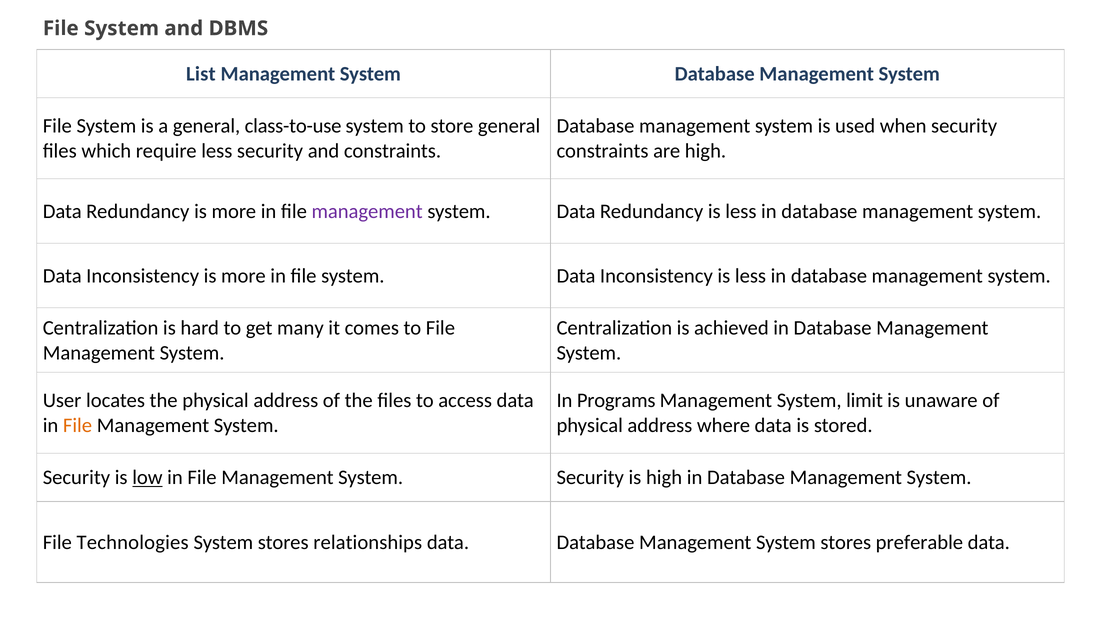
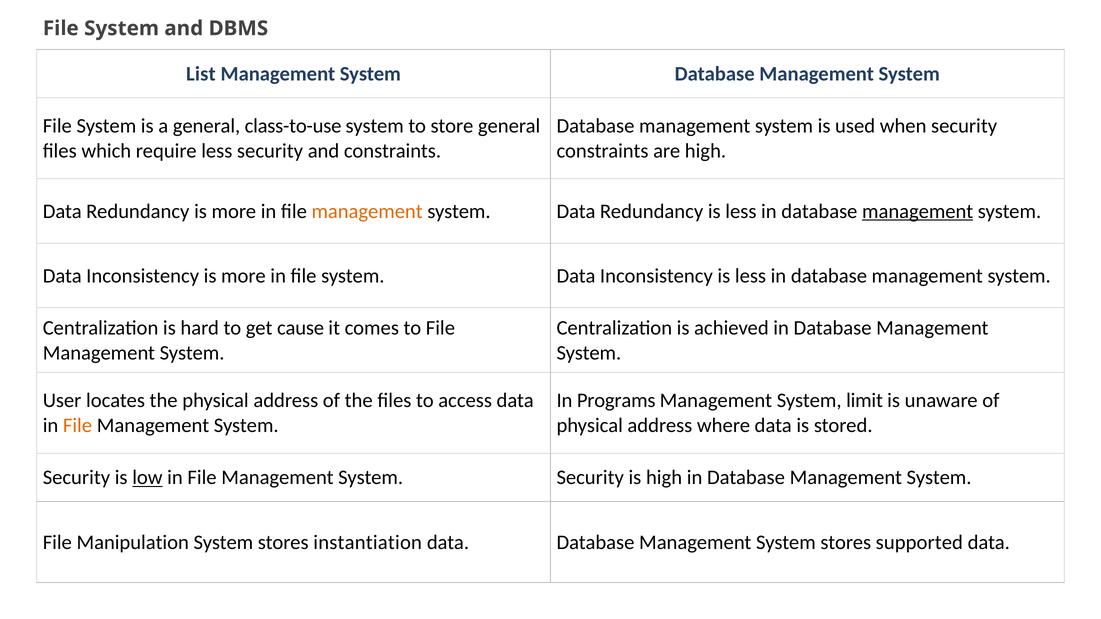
management colour: purple -> orange (367, 211)
management underline: none -> present (918, 211)
many: many -> cause (301, 328)
Technologies: Technologies -> Manipulation (133, 543)
relationships: relationships -> instantiation (368, 543)
preferable: preferable -> supported (919, 543)
